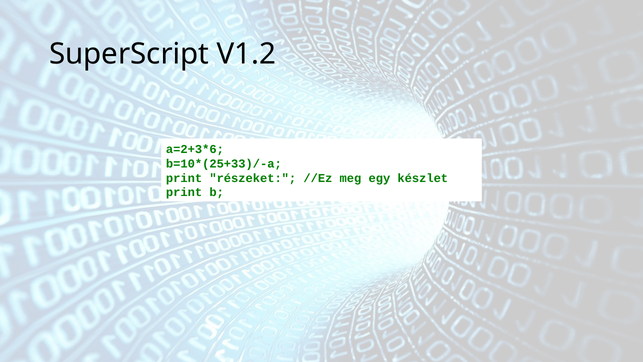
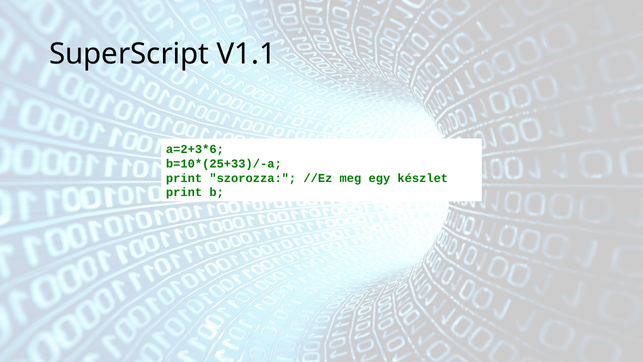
V1.2: V1.2 -> V1.1 (246, 54)
részeket: részeket -> szorozza (253, 178)
